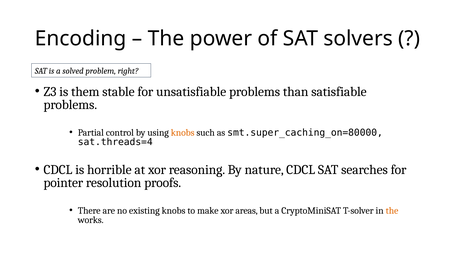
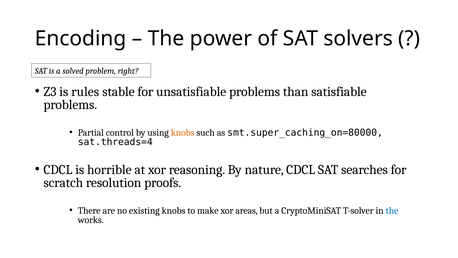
them: them -> rules (85, 92)
pointer: pointer -> scratch (63, 182)
the colour: orange -> blue (392, 210)
